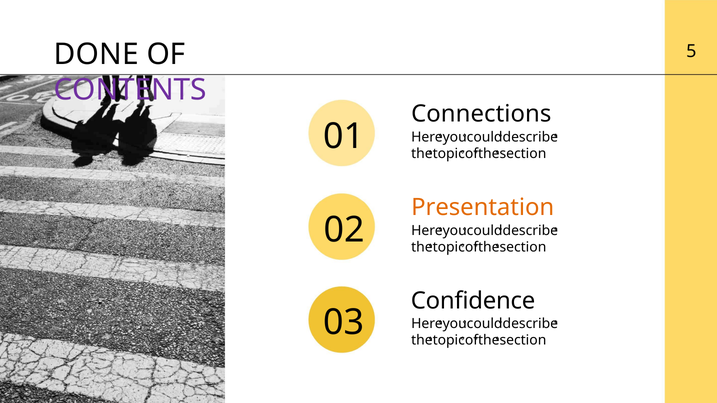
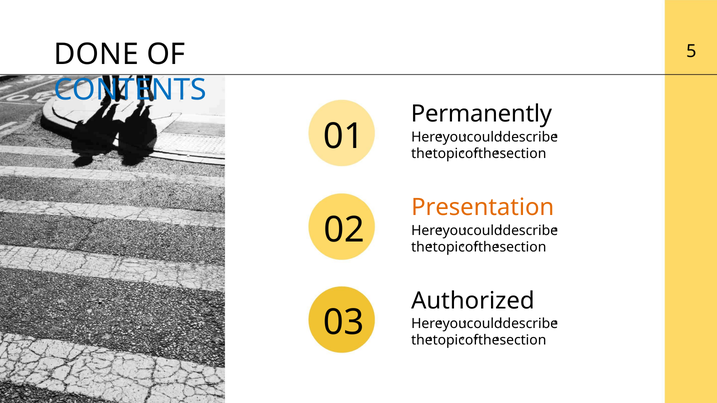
CONTENTS colour: purple -> blue (130, 90)
Connections: Connections -> Permanently (481, 114)
Confidence: Confidence -> Authorized (473, 301)
